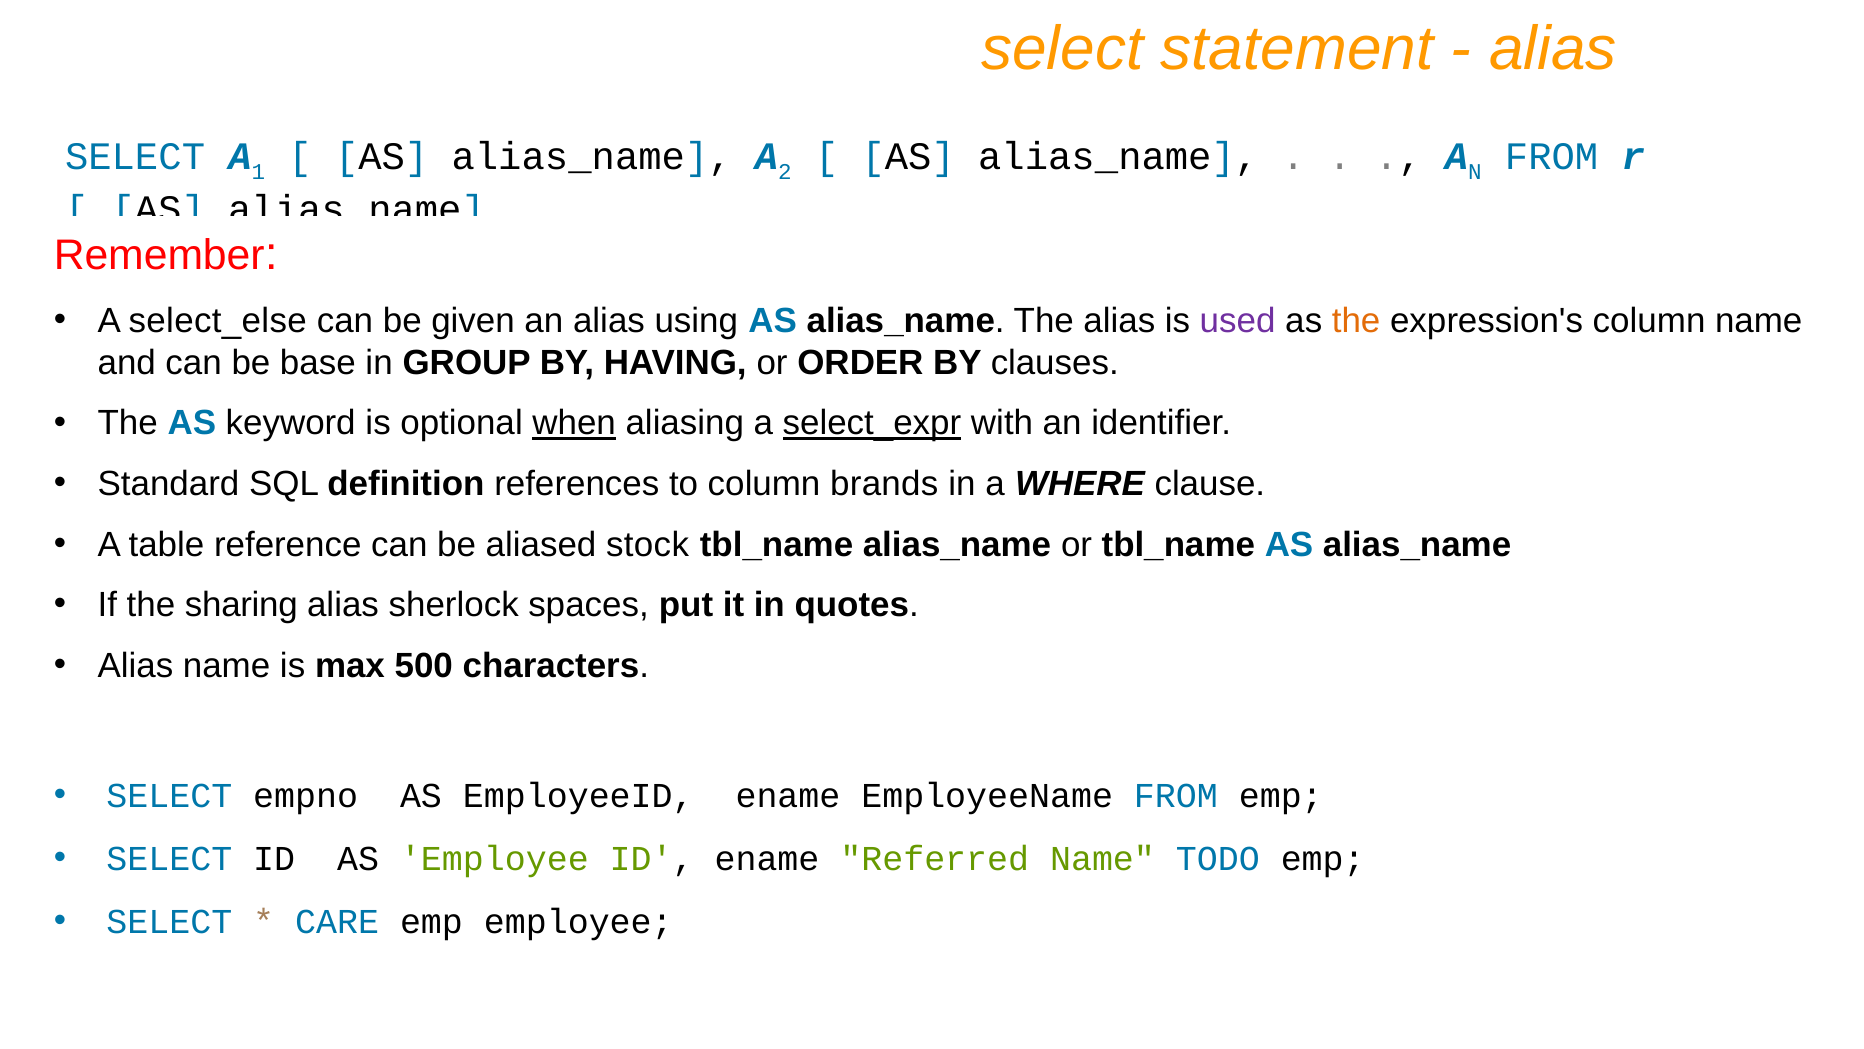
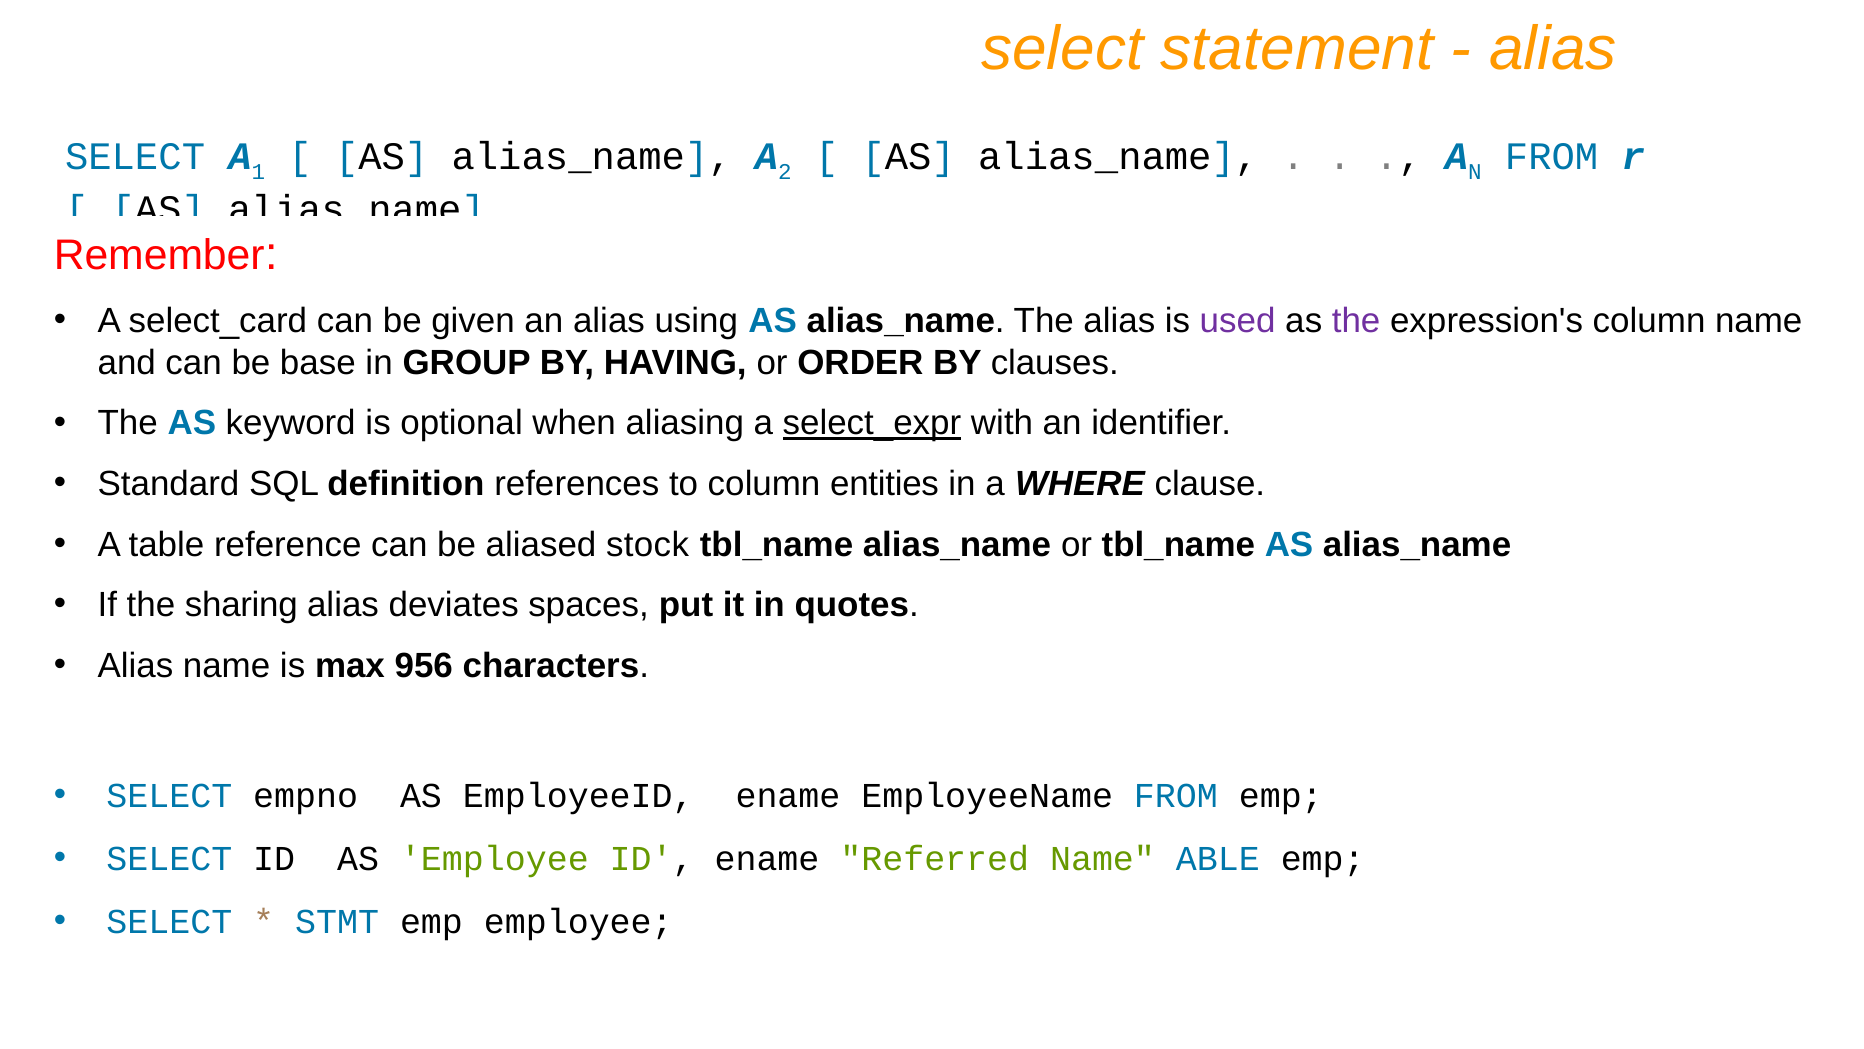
select_else: select_else -> select_card (218, 321)
the colour: orange -> purple (1356, 321)
when underline: present -> none (574, 423)
brands: brands -> entities (885, 484)
sherlock: sherlock -> deviates (454, 605)
500: 500 -> 956 (424, 665)
TODO: TODO -> ABLE (1218, 859)
CARE: CARE -> STMT (337, 922)
